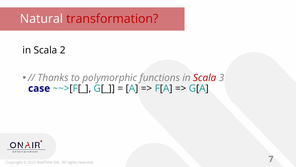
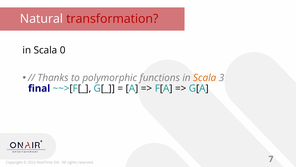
2: 2 -> 0 (63, 50)
Scala colour: red -> orange (205, 78)
case: case -> final (39, 88)
